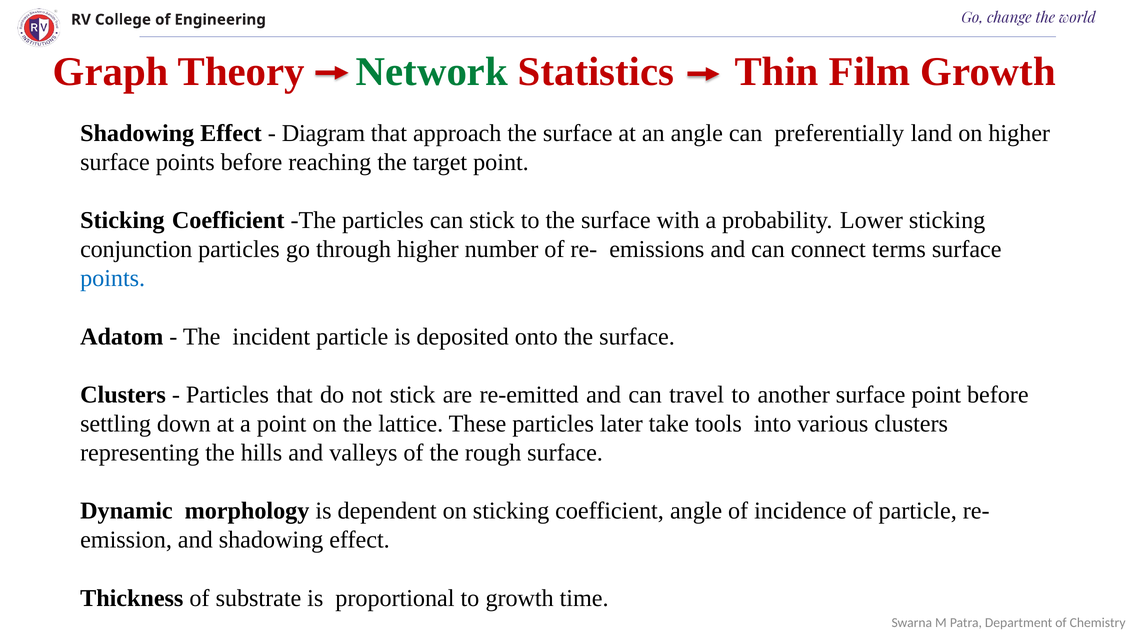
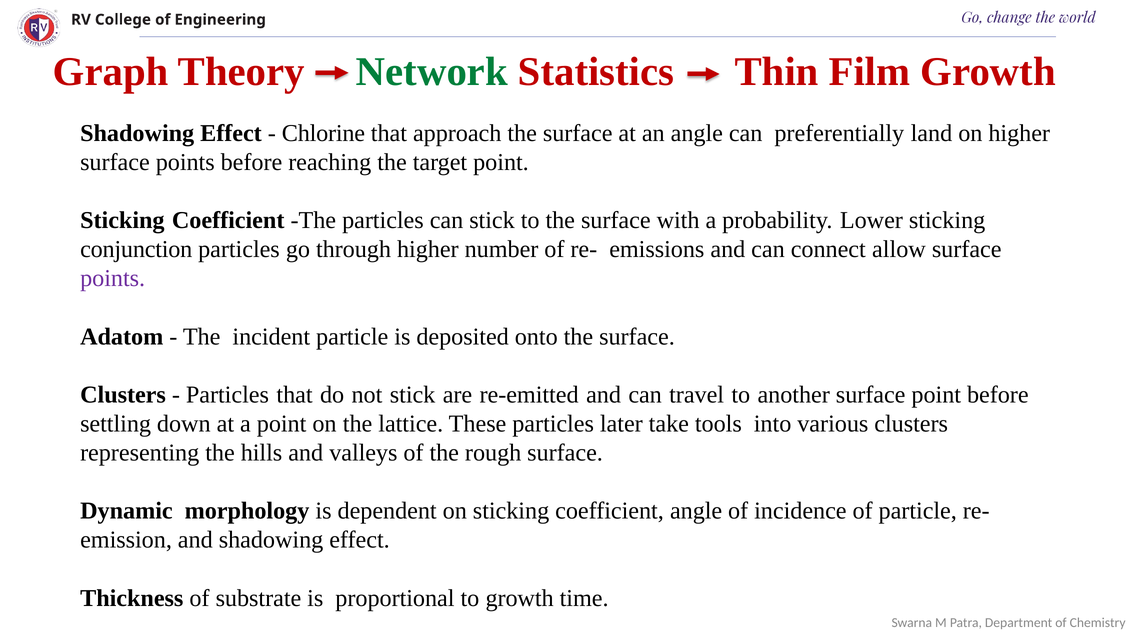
Diagram: Diagram -> Chlorine (323, 133)
terms: terms -> allow (899, 249)
points colour: blue -> purple (113, 278)
